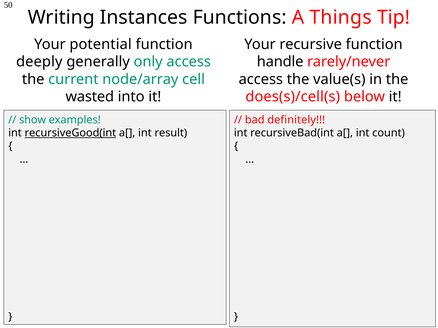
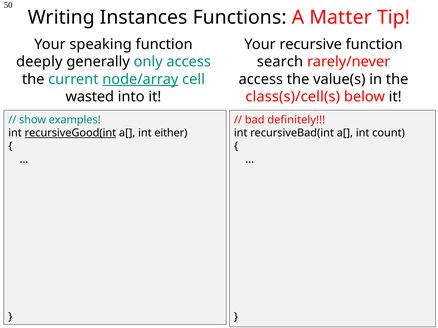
Things: Things -> Matter (341, 17)
potential: potential -> speaking (101, 44)
handle: handle -> search (280, 62)
node/array underline: none -> present (140, 79)
does(s)/cell(s: does(s)/cell(s -> class(s)/cell(s (293, 97)
result: result -> either (171, 133)
